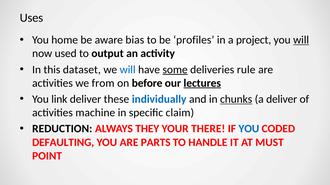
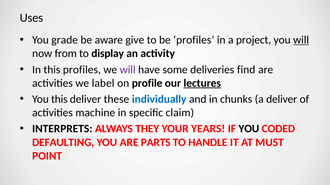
home: home -> grade (65, 40)
bias: bias -> give (135, 40)
used: used -> from (66, 54)
output: output -> display (108, 54)
this dataset: dataset -> profiles (82, 70)
will colour: blue -> purple (128, 70)
some underline: present -> none (175, 70)
rule: rule -> find (246, 70)
from: from -> label (103, 83)
before: before -> profile (147, 83)
You link: link -> this (59, 99)
chunks underline: present -> none (236, 99)
REDUCTION: REDUCTION -> INTERPRETS (62, 129)
THERE: THERE -> YEARS (208, 129)
YOU colour: blue -> black (249, 129)
